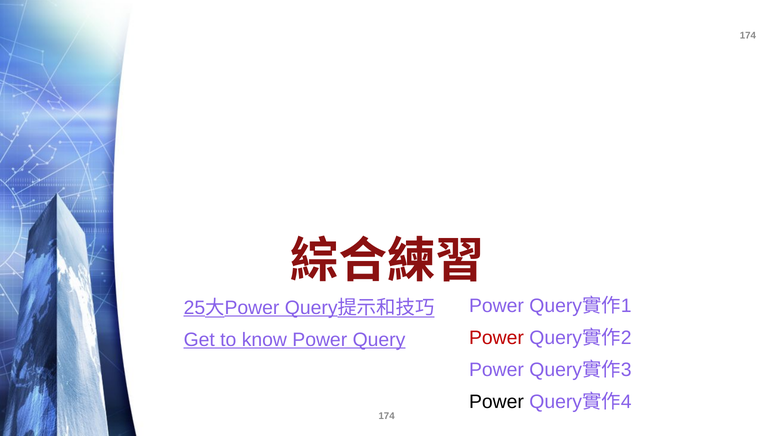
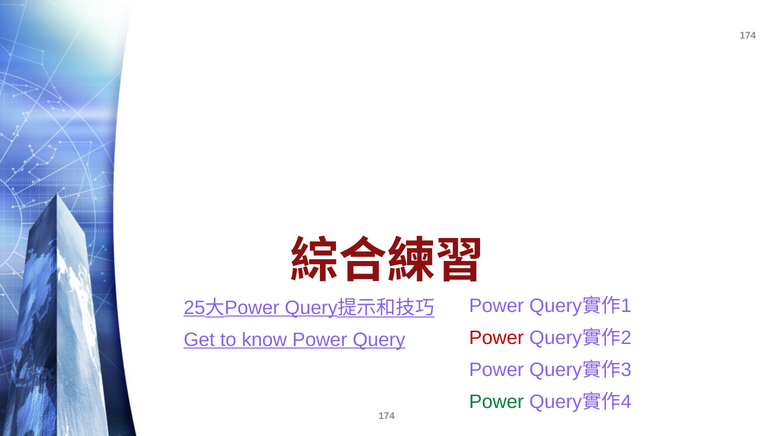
Power colour: black -> green (496, 402)
